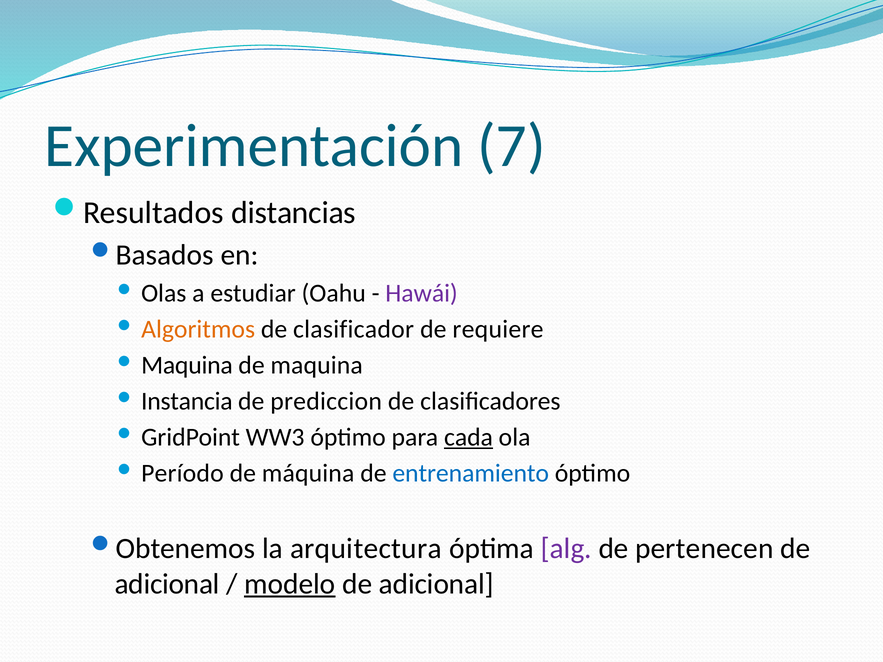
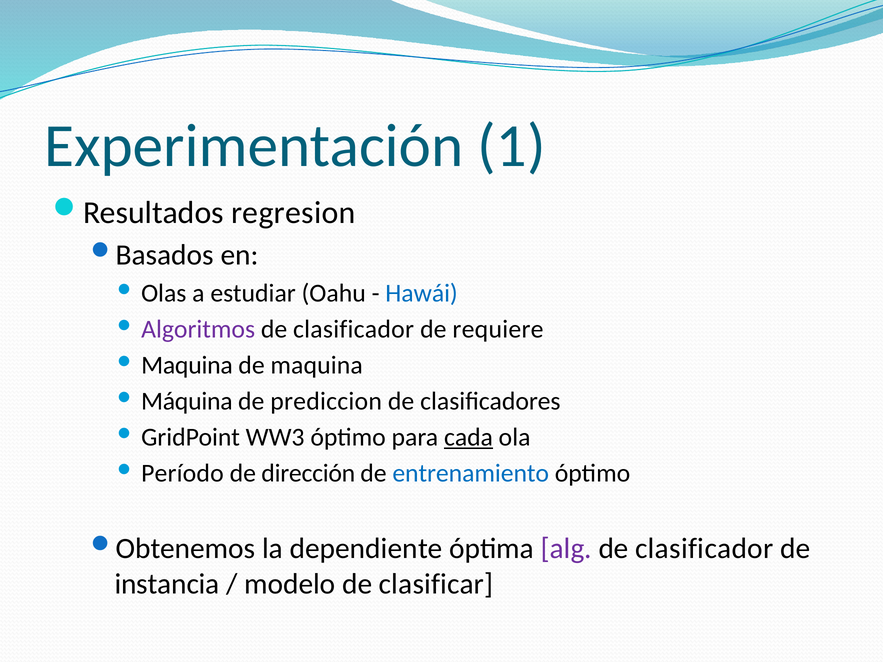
7: 7 -> 1 (512, 146)
distancias: distancias -> regresion (293, 213)
Hawái colour: purple -> blue (422, 293)
Algoritmos colour: orange -> purple (198, 329)
Instancia: Instancia -> Máquina (187, 401)
máquina: máquina -> dirección (308, 473)
arquitectura: arquitectura -> dependiente (366, 549)
pertenecen: pertenecen -> clasificador (704, 549)
adicional: adicional -> instancia (167, 584)
modelo underline: present -> none (290, 584)
adicional: adicional -> clasificar (436, 584)
